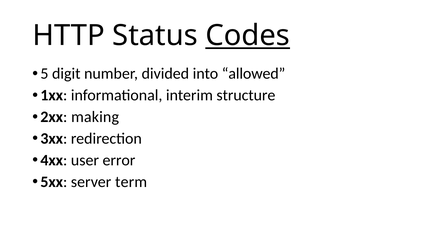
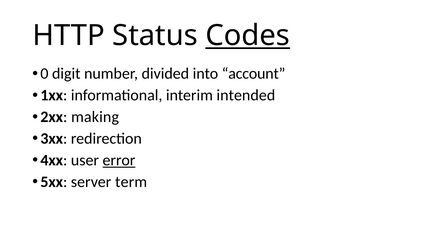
5: 5 -> 0 (44, 74)
allowed: allowed -> account (254, 74)
structure: structure -> intended (246, 95)
error underline: none -> present (119, 160)
